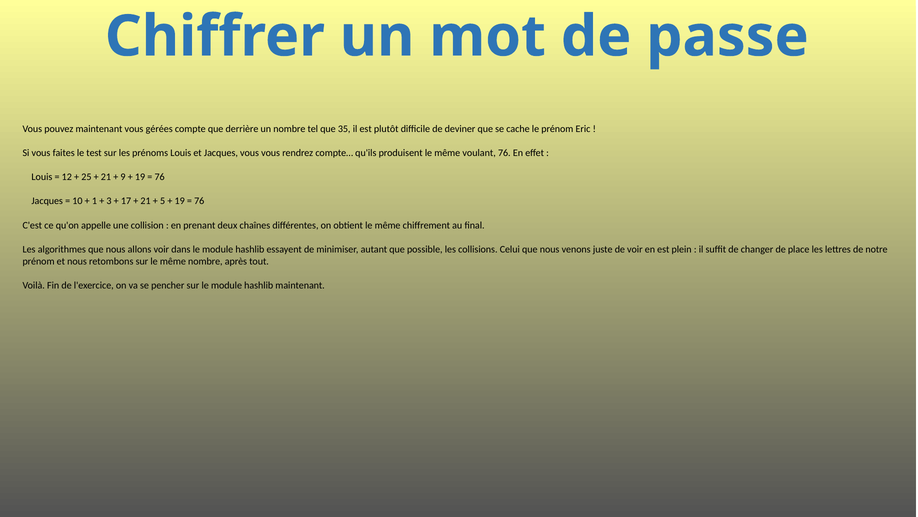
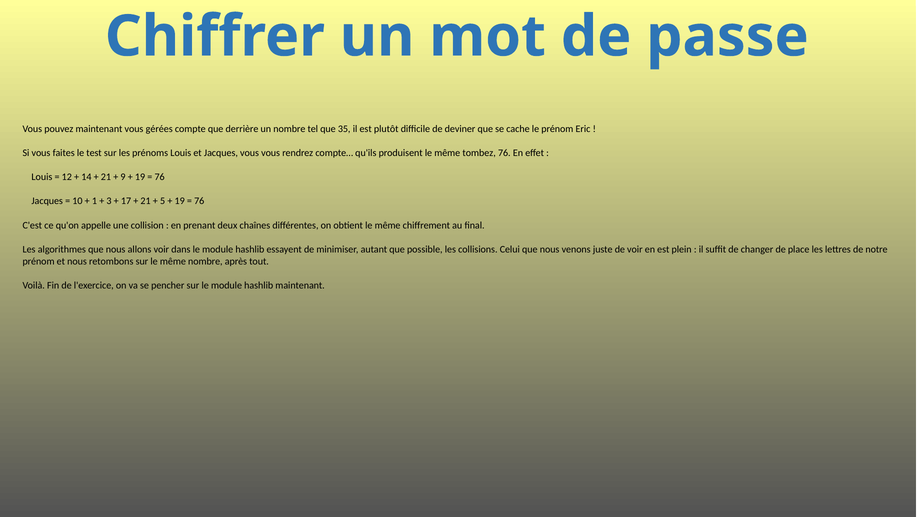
voulant: voulant -> tombez (479, 153)
25: 25 -> 14 (86, 177)
